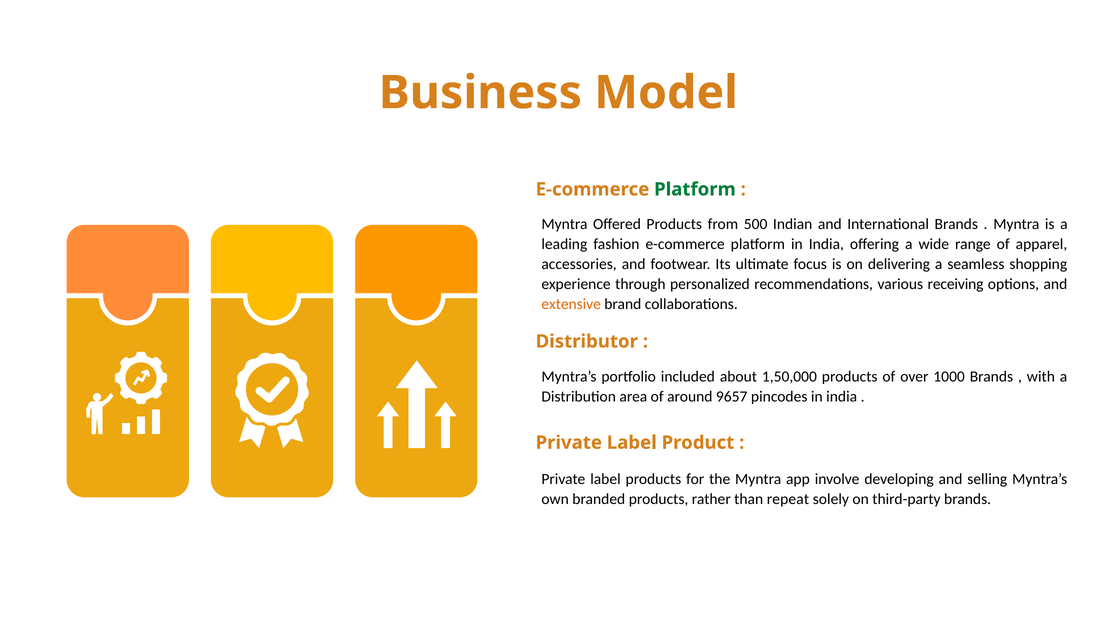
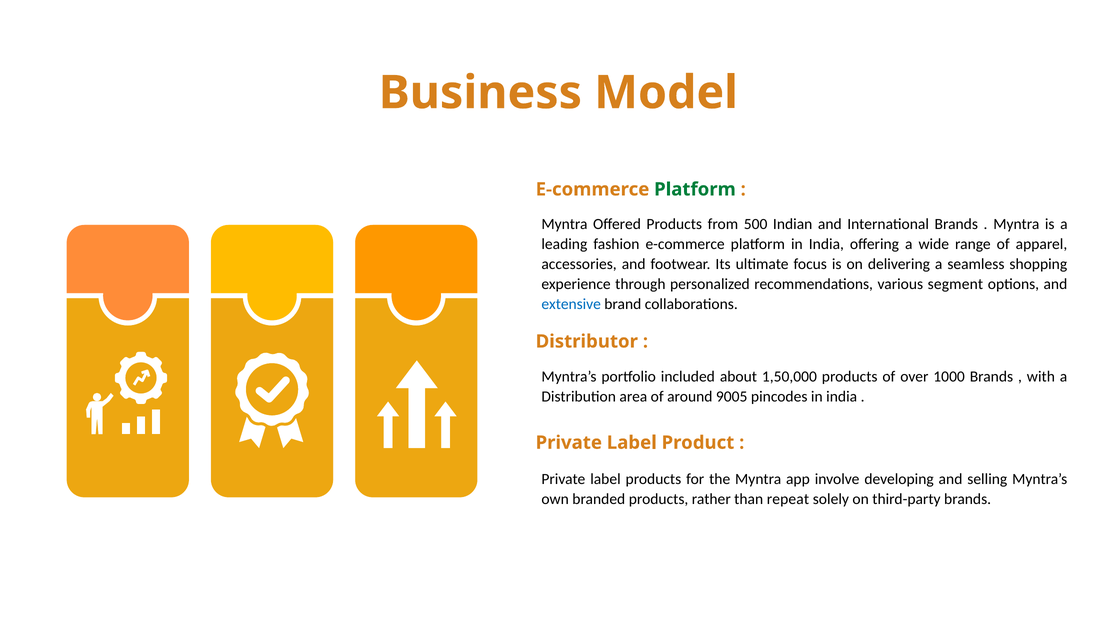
receiving: receiving -> segment (955, 284)
extensive colour: orange -> blue (571, 304)
9657: 9657 -> 9005 (732, 397)
